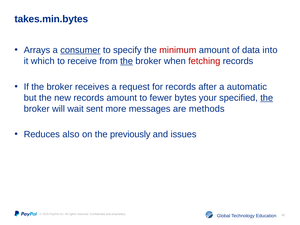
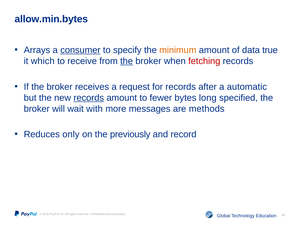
takes.min.bytes: takes.min.bytes -> allow.min.bytes (51, 19)
minimum colour: red -> orange (178, 50)
into: into -> true (270, 50)
records underline: none -> present (89, 98)
your: your -> long (208, 98)
the underline: present -> none (267, 98)
sent: sent -> with (94, 109)
also: also -> only (71, 134)
issues: issues -> record (184, 134)
